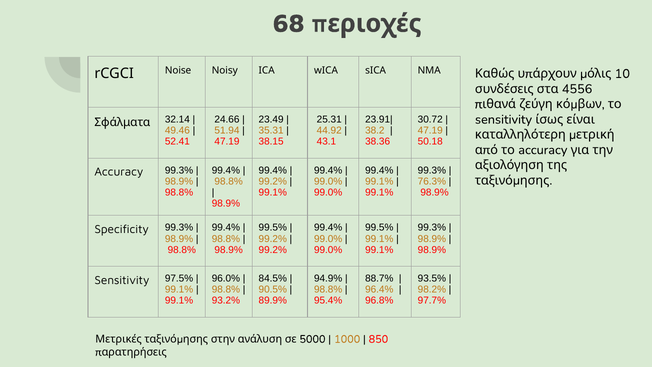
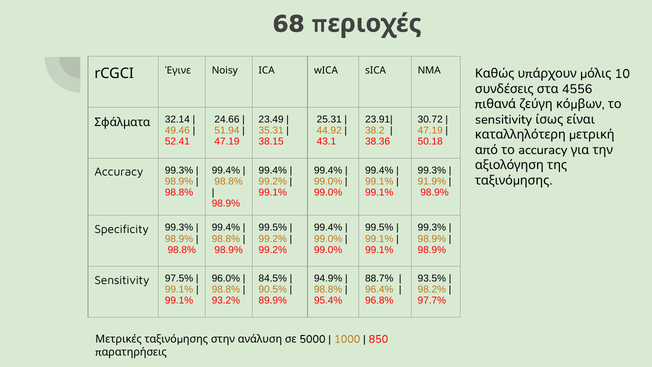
Noise: Noise -> Έγινε (178, 70)
76.3%: 76.3% -> 91.9% (432, 181)
